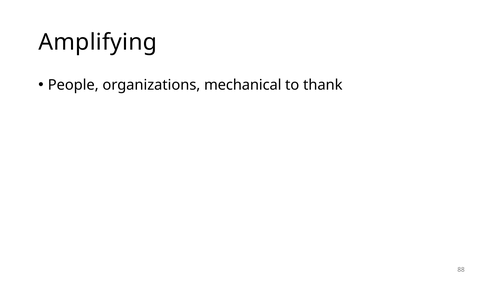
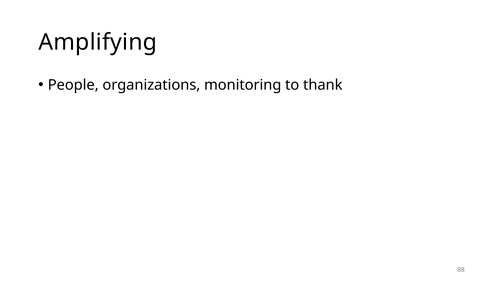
mechanical: mechanical -> monitoring (243, 85)
